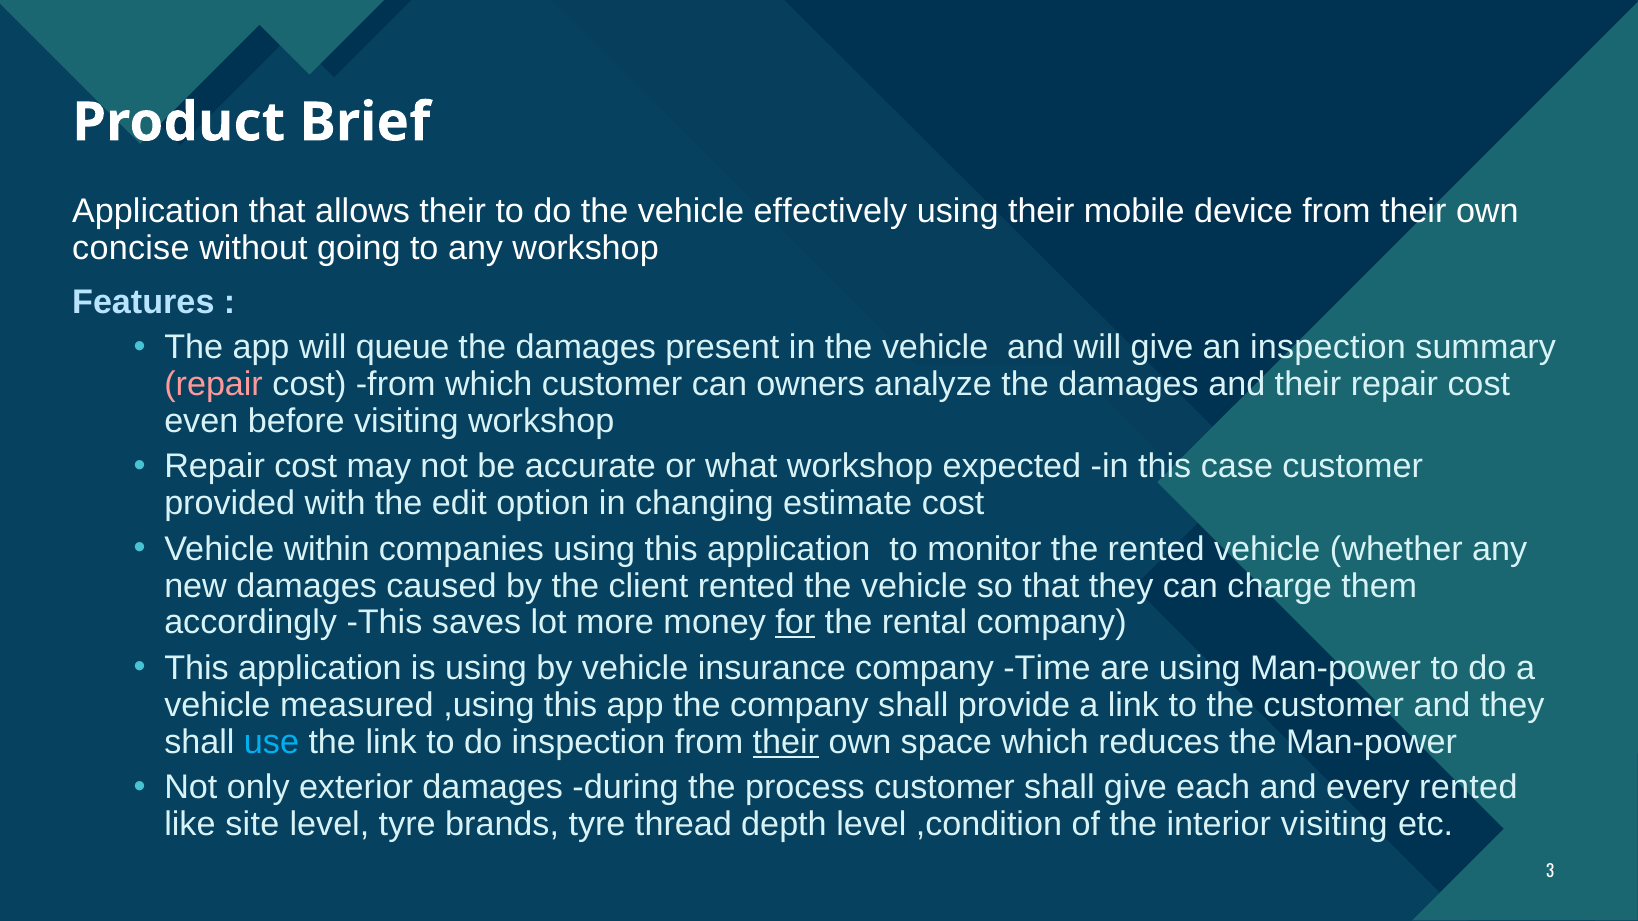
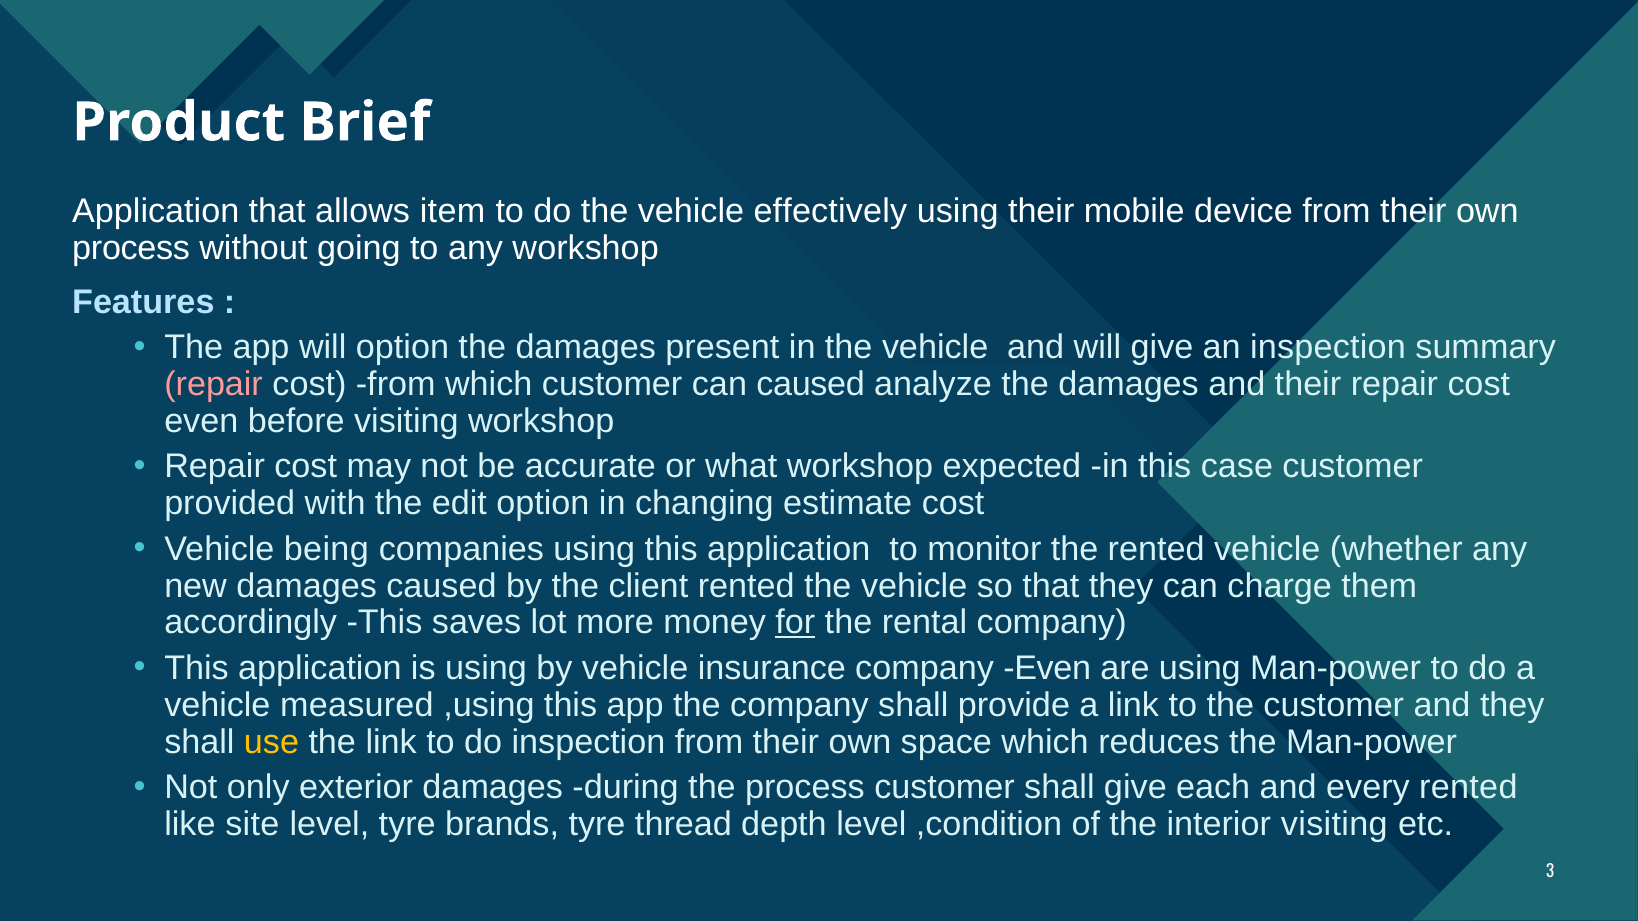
allows their: their -> item (453, 211)
concise: concise -> process (131, 248)
will queue: queue -> option (403, 348)
can owners: owners -> caused (811, 385)
within: within -> being (326, 549)
company Time: Time -> Even (1047, 668)
use colour: light blue -> yellow (271, 742)
their underline: present -> none (786, 742)
